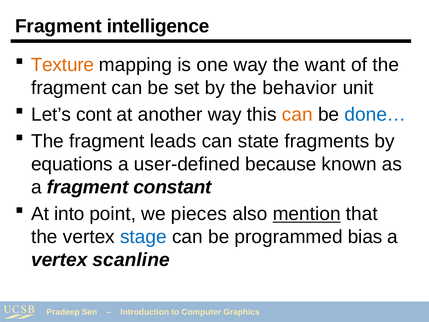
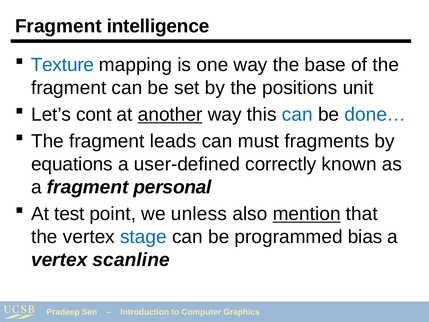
Texture colour: orange -> blue (62, 65)
want: want -> base (325, 65)
behavior: behavior -> positions (300, 88)
another underline: none -> present (170, 115)
can colour: orange -> blue (297, 115)
state: state -> must (259, 141)
because: because -> correctly (281, 164)
constant: constant -> personal (173, 187)
into: into -> test (69, 214)
pieces: pieces -> unless (199, 214)
